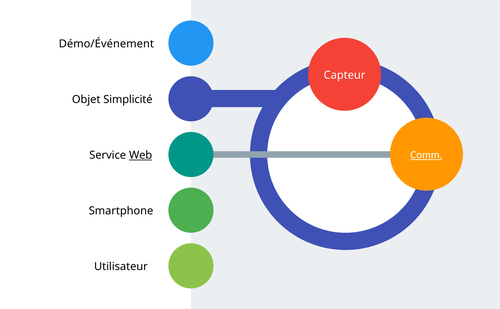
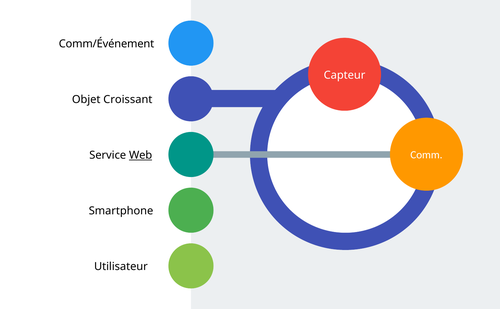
Démo/Événement: Démo/Événement -> Comm/Événement (106, 44)
Simplicité: Simplicité -> Croissant (128, 99)
Comm underline: present -> none (426, 155)
